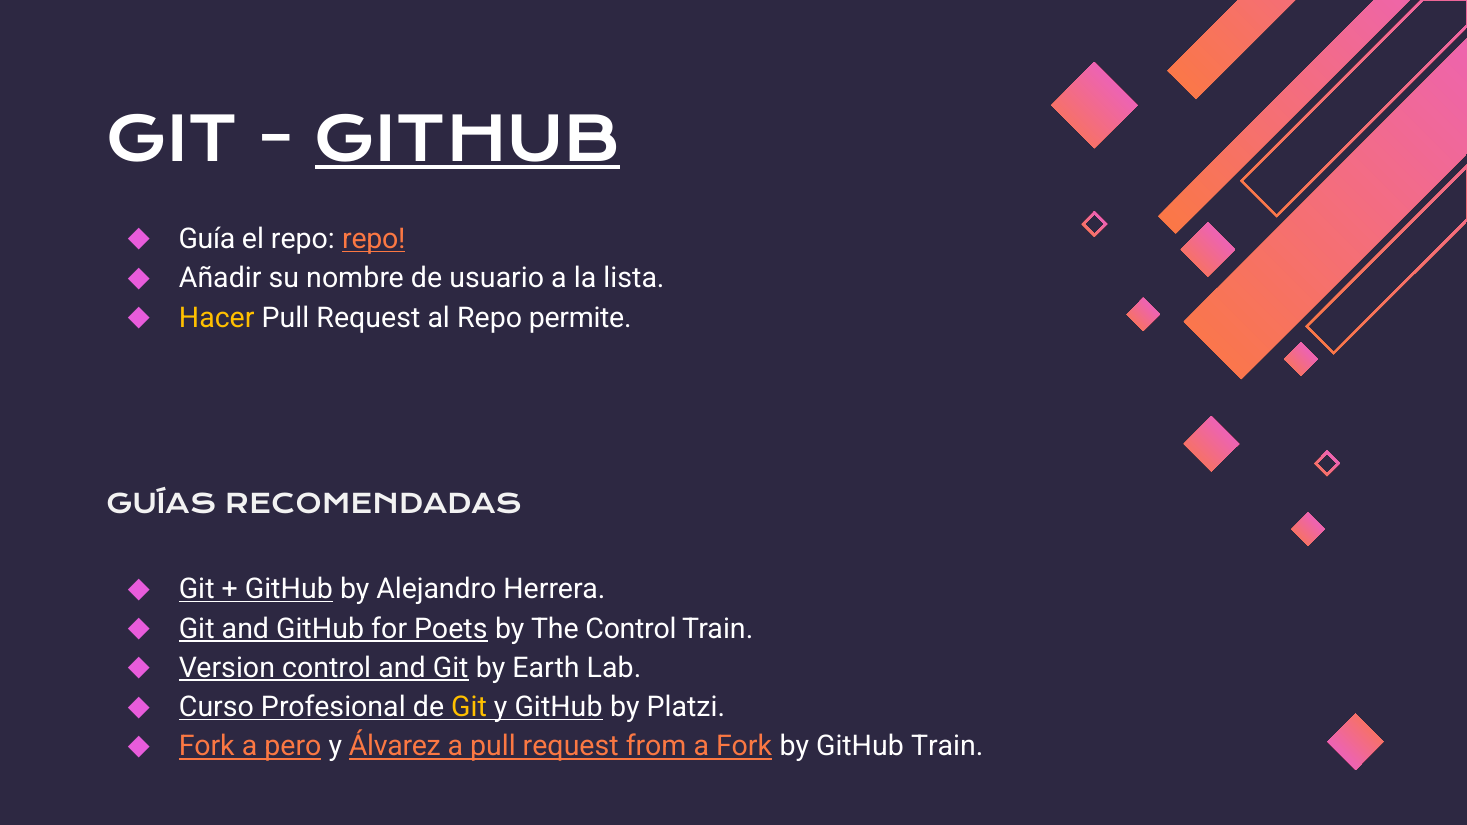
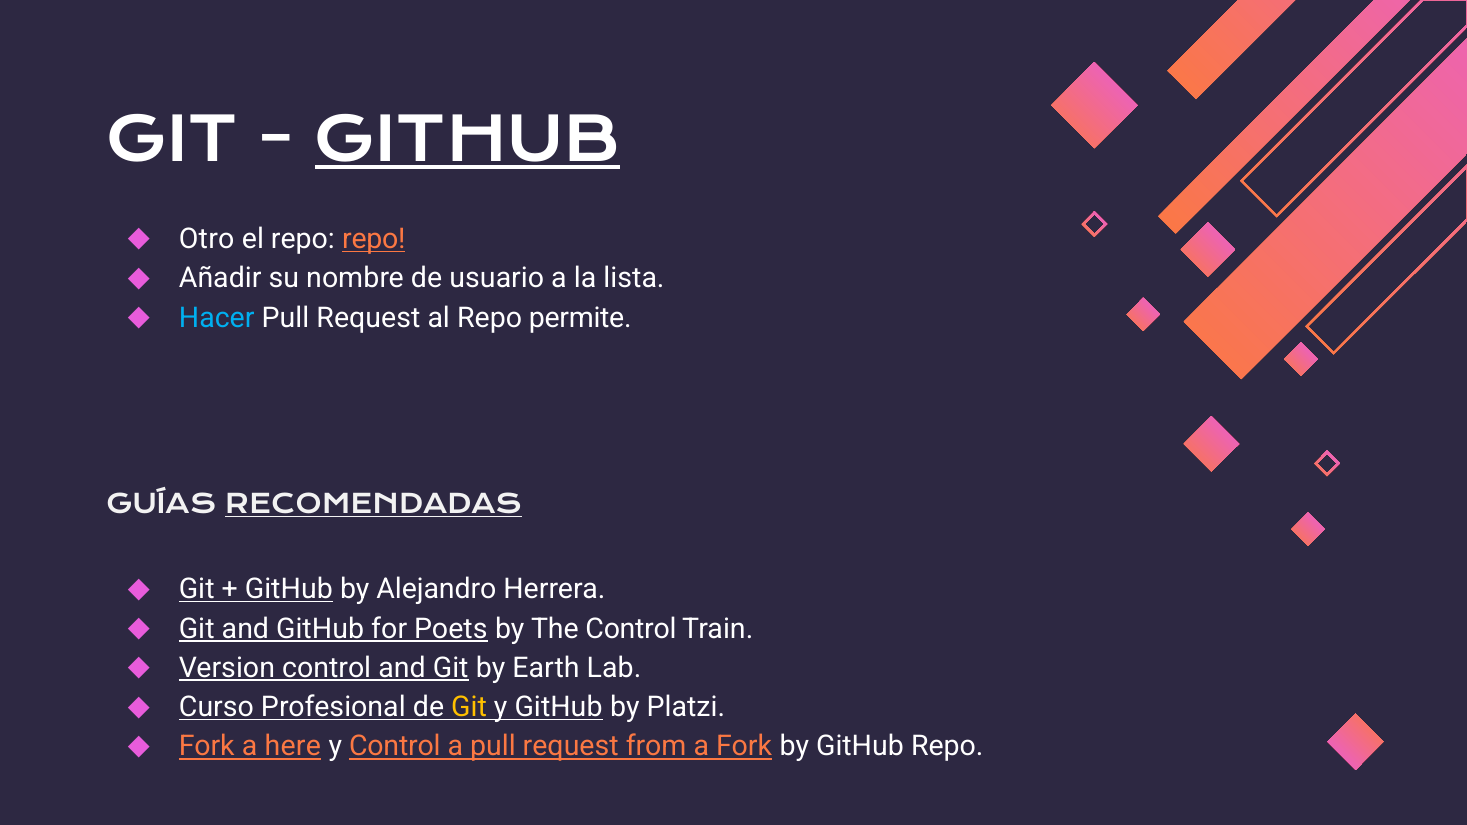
Guía: Guía -> Otro (207, 239)
Hacer colour: yellow -> light blue (217, 318)
RECOMENDADAS underline: none -> present (373, 505)
pero: pero -> here (293, 747)
y Álvarez: Álvarez -> Control (395, 747)
GitHub Train: Train -> Repo (947, 747)
